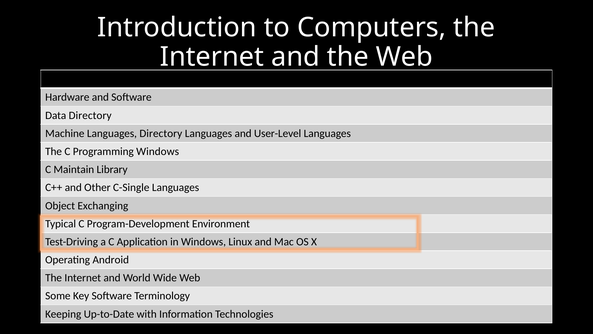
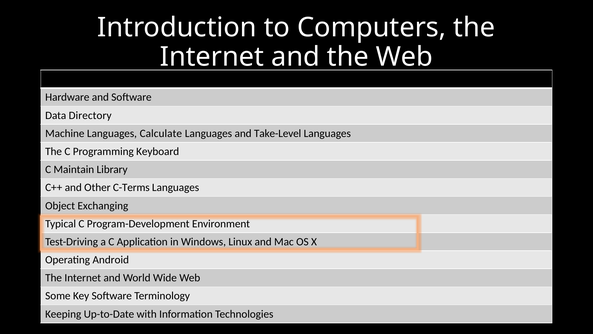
Languages Directory: Directory -> Calculate (161, 133)
User-Level: User-Level -> Take-Level (278, 133)
Programming Windows: Windows -> Keyboard (158, 151)
C-Single: C-Single -> C-Terms (131, 187)
